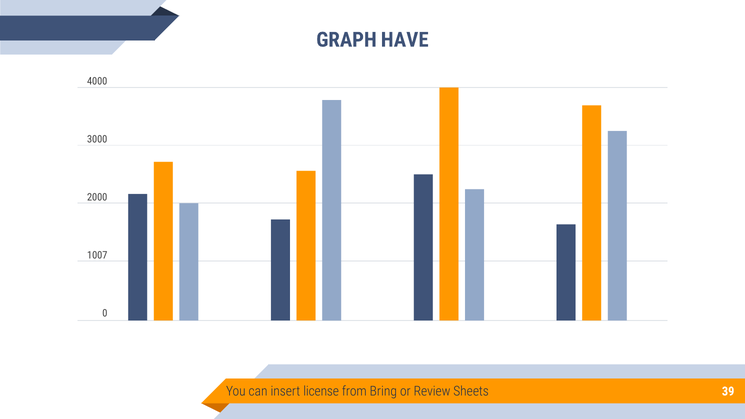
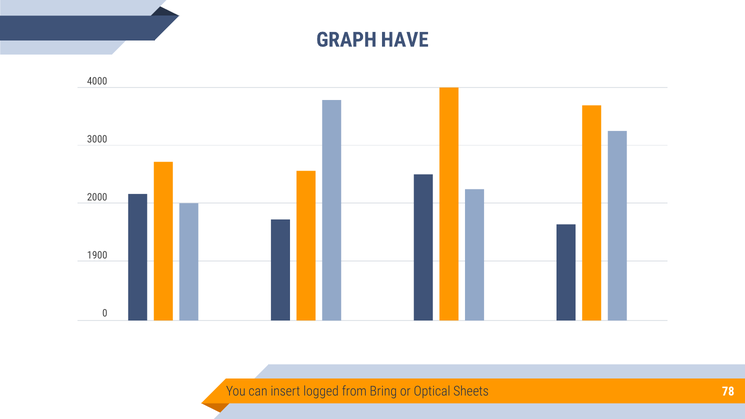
1007: 1007 -> 1900 (97, 255)
license: license -> logged (321, 392)
Review: Review -> Optical (432, 392)
39: 39 -> 78 (728, 391)
